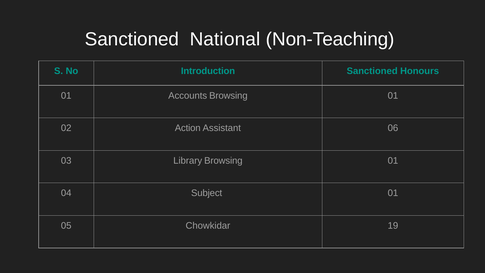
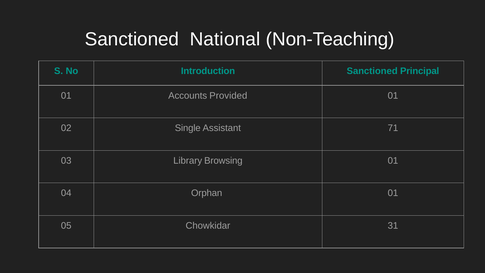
Honours: Honours -> Principal (420, 71)
Accounts Browsing: Browsing -> Provided (228, 96)
Action: Action -> Single (188, 128)
06: 06 -> 71 (393, 128)
Subject: Subject -> Orphan (207, 193)
19: 19 -> 31 (393, 226)
